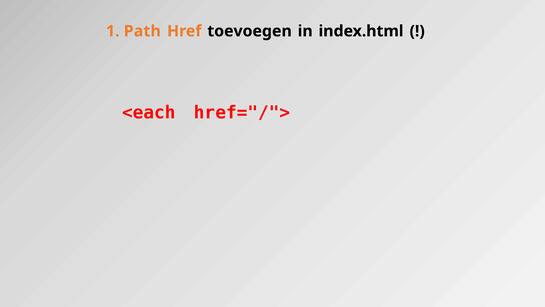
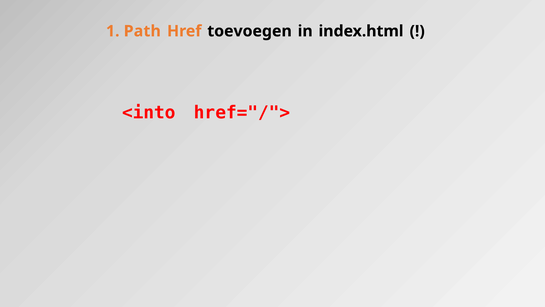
<each: <each -> <into (149, 112)
